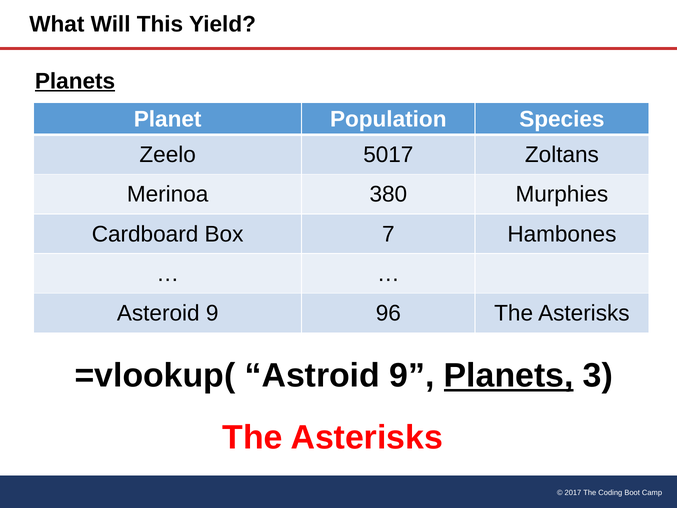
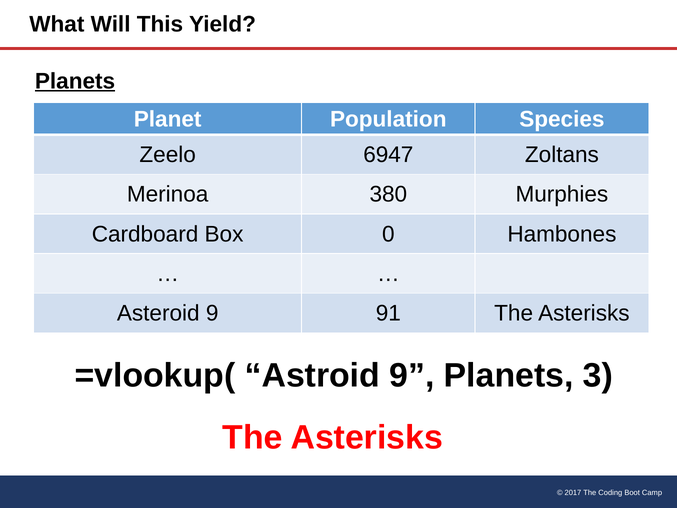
5017: 5017 -> 6947 (388, 155)
7: 7 -> 0 (388, 234)
96: 96 -> 91 (388, 313)
Planets underline: present -> none (509, 375)
